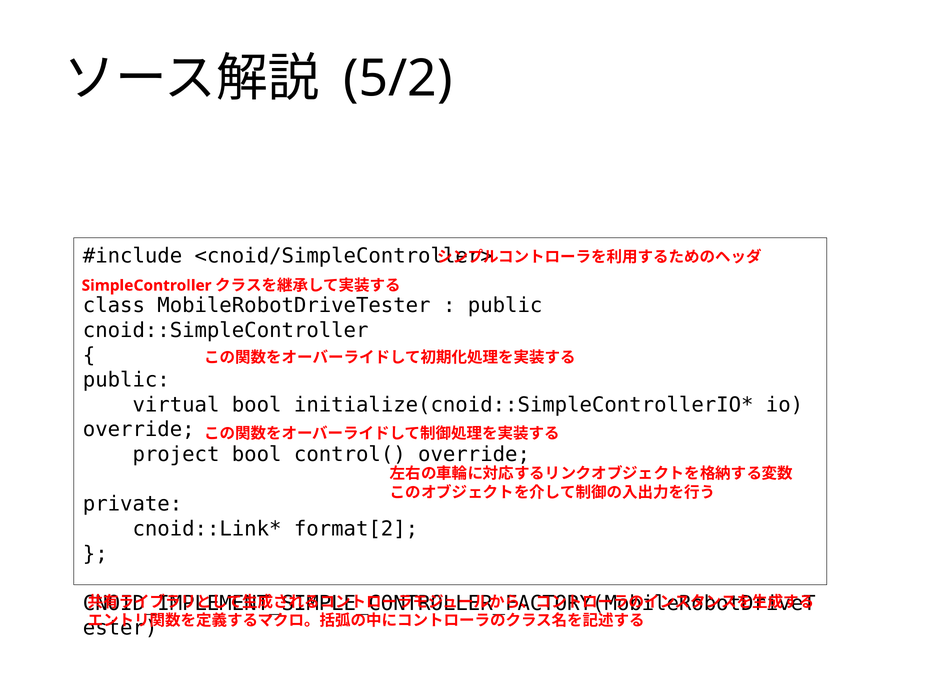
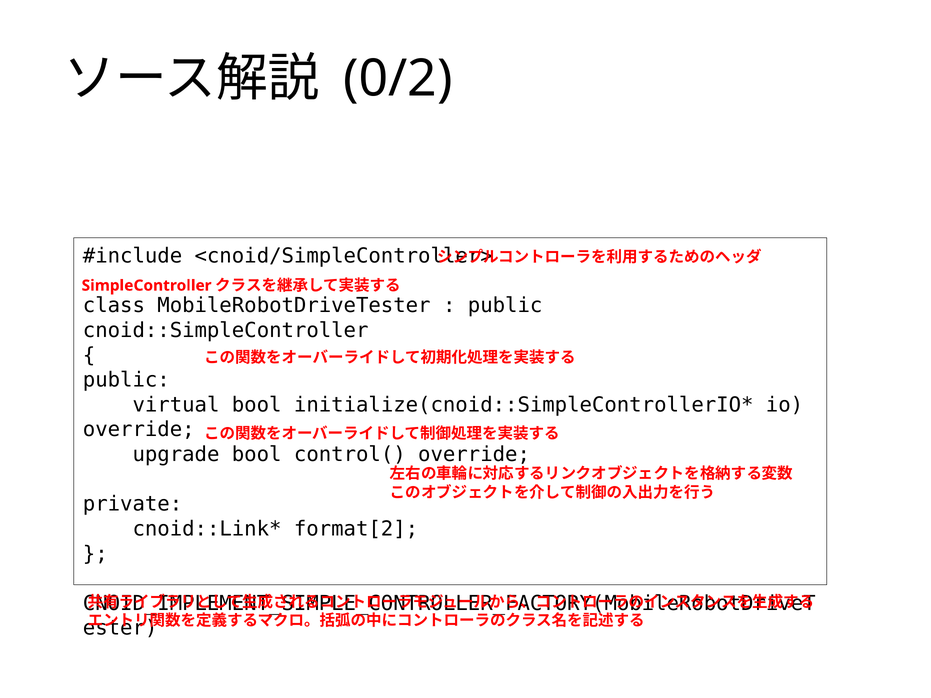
5/2: 5/2 -> 0/2 (398, 79)
project: project -> upgrade (176, 455)
